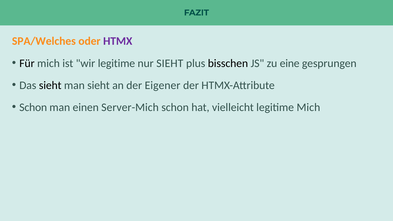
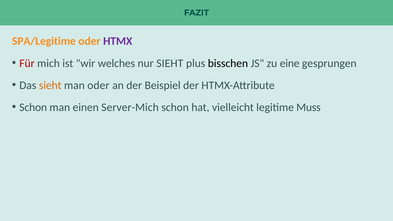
SPA/Welches: SPA/Welches -> SPA/Legitime (44, 41)
Für colour: black -> red (27, 63)
wir legitime: legitime -> welches (116, 63)
sieht colour: black -> orange (50, 85)
man sieht: sieht -> oder (98, 85)
Eigener: Eigener -> Beispiel (163, 85)
legitime Mich: Mich -> Muss (309, 107)
